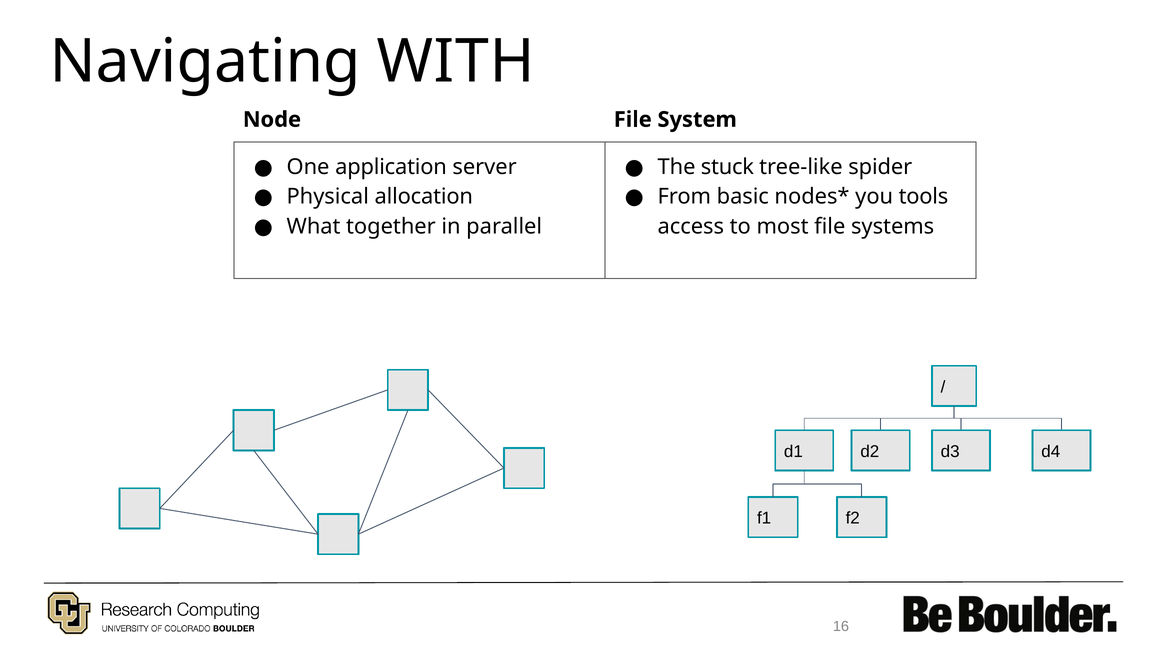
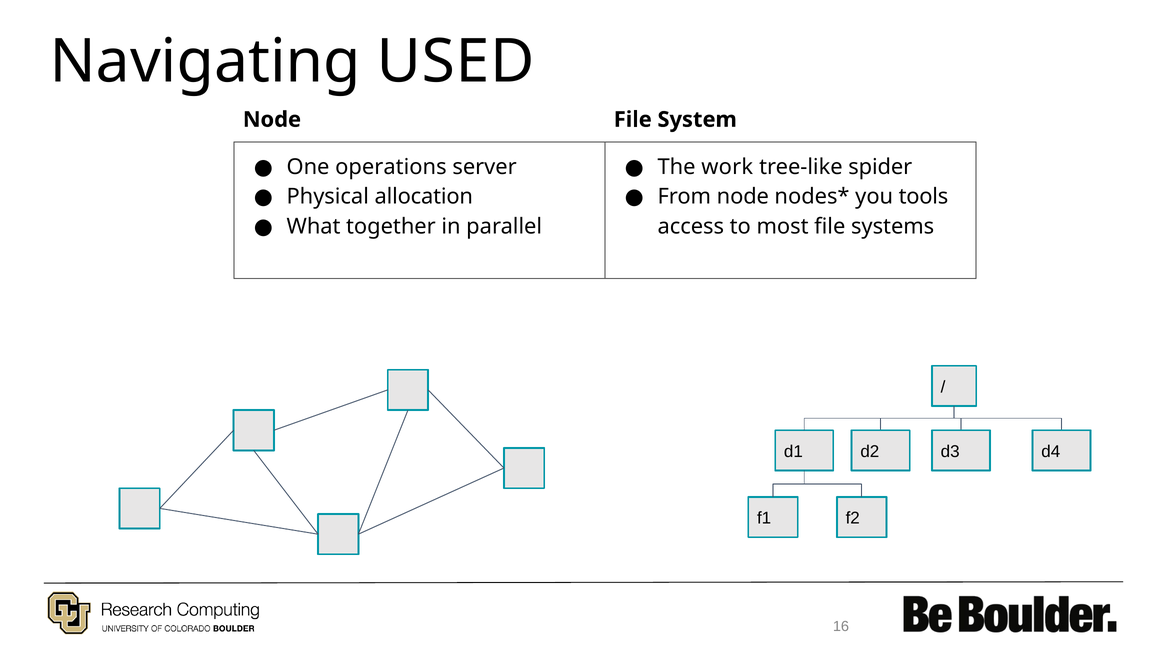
WITH: WITH -> USED (456, 62)
application: application -> operations (391, 167)
stuck: stuck -> work (727, 167)
From basic: basic -> node (743, 197)
